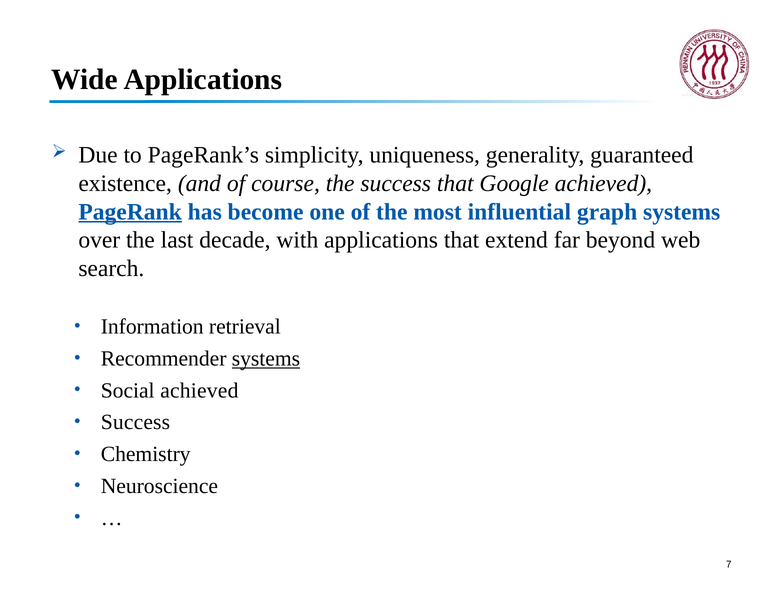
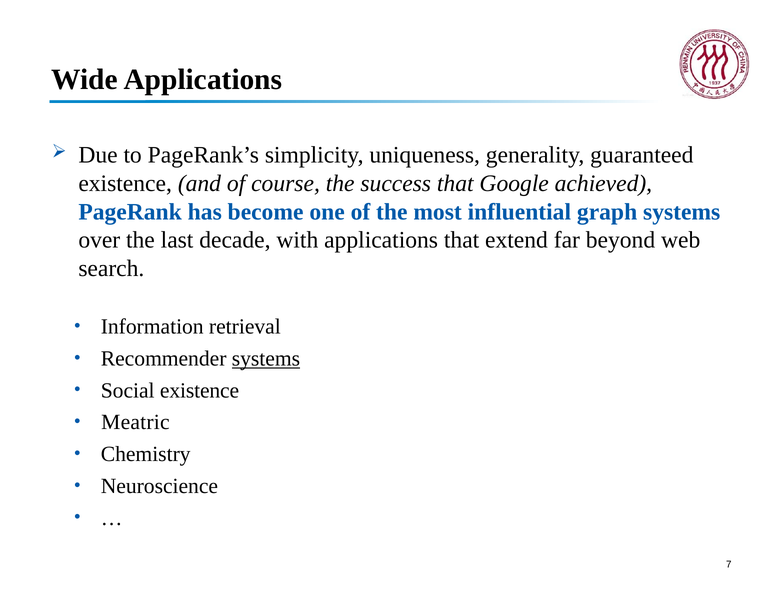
PageRank underline: present -> none (130, 211)
Social achieved: achieved -> existence (200, 390)
Success: Success -> Meatric (135, 422)
